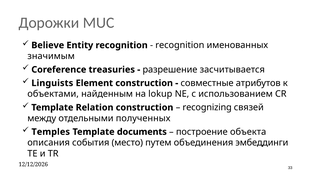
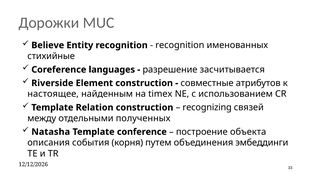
значимым: значимым -> стихийные (51, 56)
treasuries: treasuries -> languages (112, 70)
Linguists: Linguists -> Riverside (52, 83)
объектами: объектами -> настоящее (53, 94)
lokup: lokup -> timex (160, 94)
Temples: Temples -> Natasha (51, 132)
documents: documents -> conference (142, 132)
место: место -> корня (127, 143)
